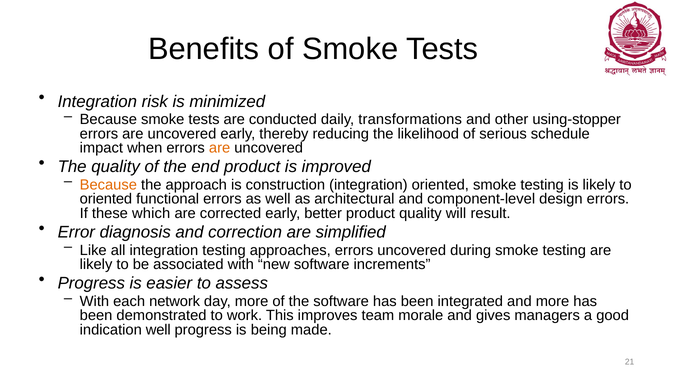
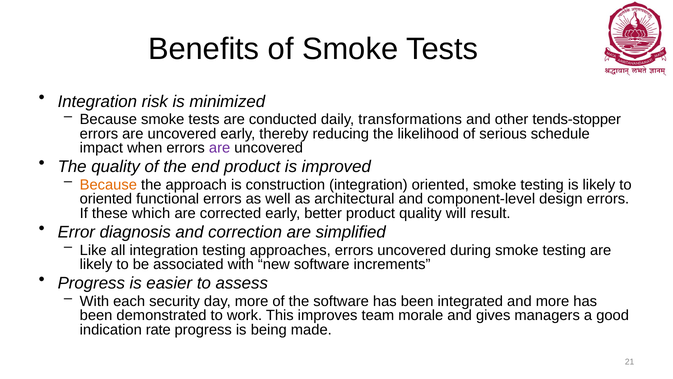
using-stopper: using-stopper -> tends-stopper (577, 119)
are colour: orange -> purple (220, 148)
network: network -> security (175, 301)
indication well: well -> rate (158, 329)
